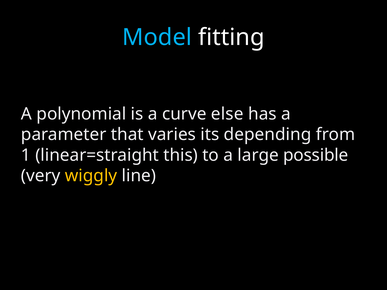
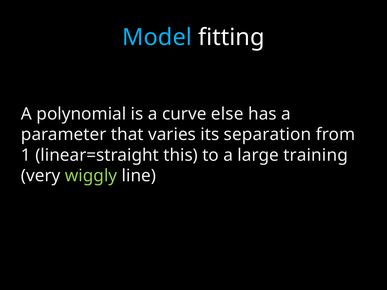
depending: depending -> separation (268, 135)
possible: possible -> training (316, 155)
wiggly colour: yellow -> light green (91, 176)
